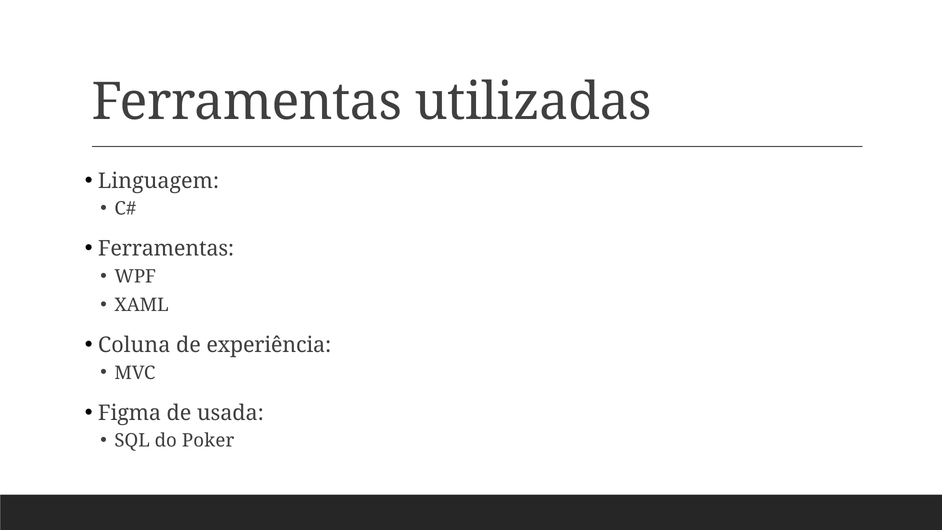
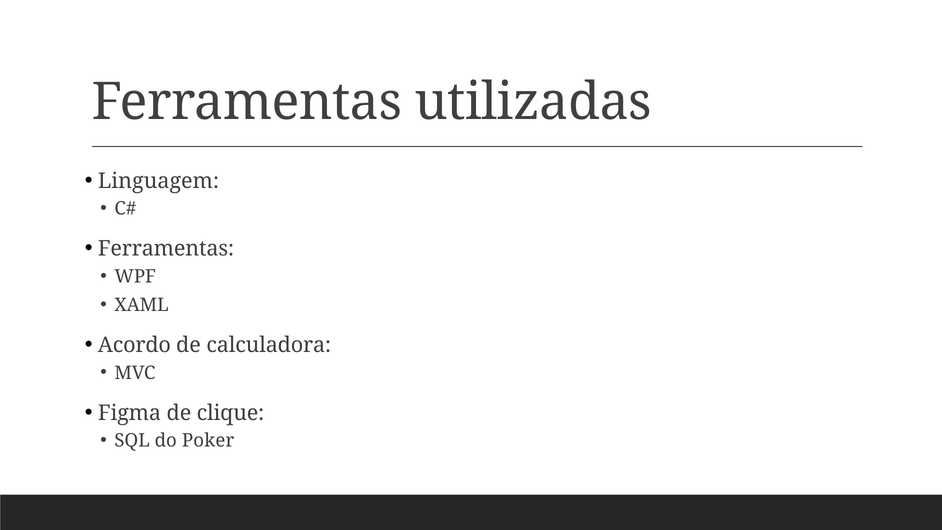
Coluna: Coluna -> Acordo (134, 345)
experiência: experiência -> calculadora (269, 345)
usada: usada -> clique (230, 413)
